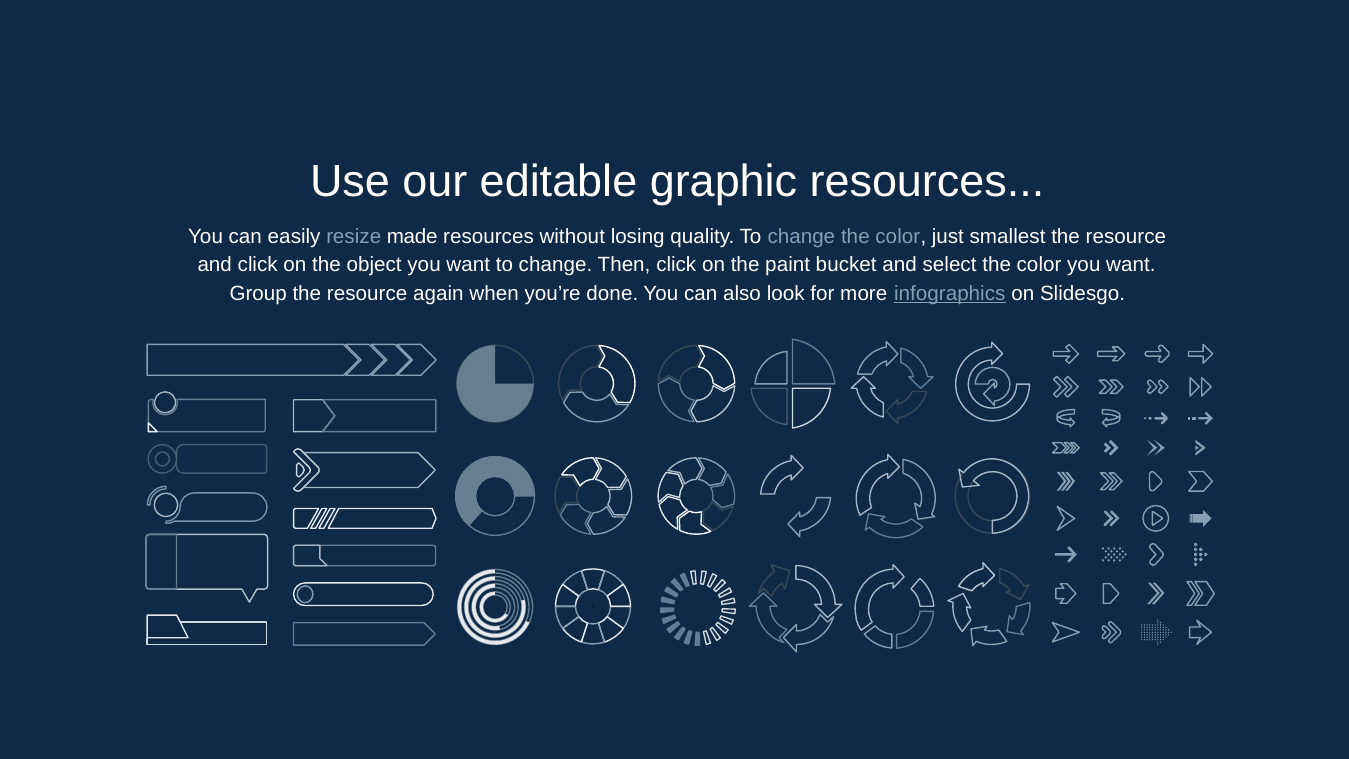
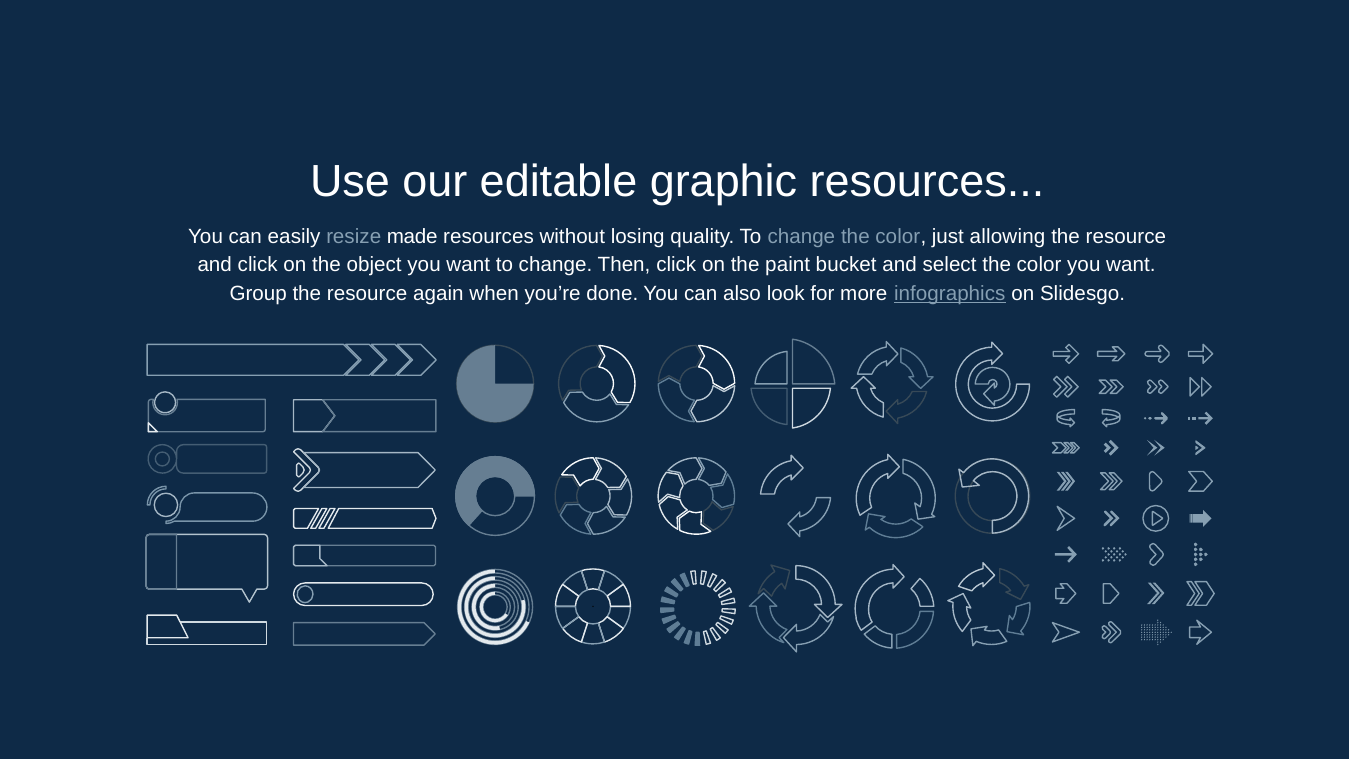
smallest: smallest -> allowing (1008, 237)
